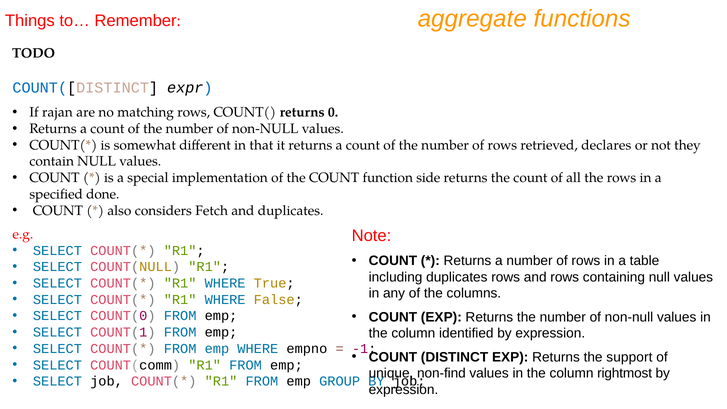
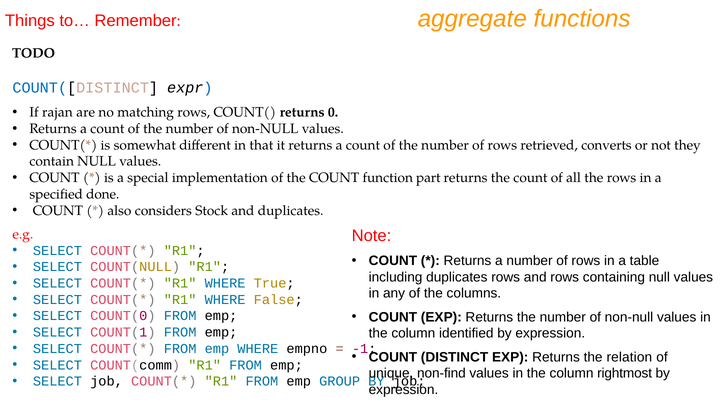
declares: declares -> converts (606, 145)
side: side -> part (428, 178)
Fetch: Fetch -> Stock (212, 211)
support: support -> relation (629, 357)
